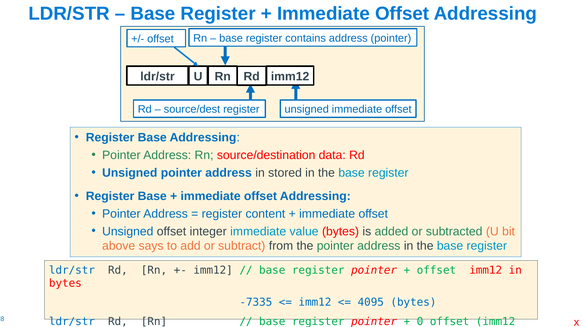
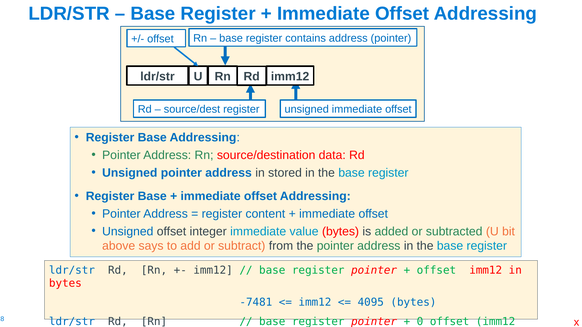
-7335: -7335 -> -7481 (256, 303)
